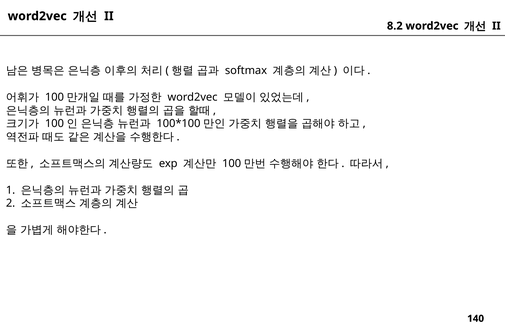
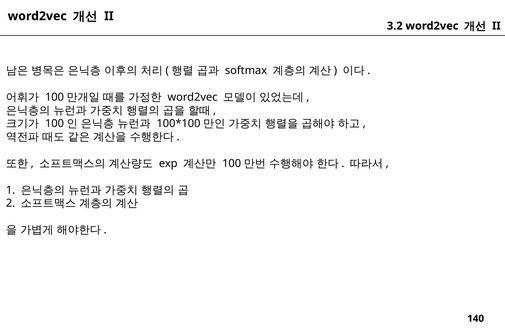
8.2: 8.2 -> 3.2 (395, 26)
